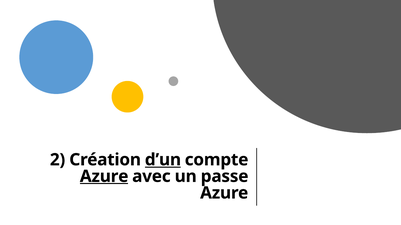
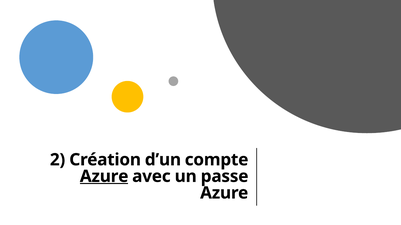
d’un underline: present -> none (163, 160)
